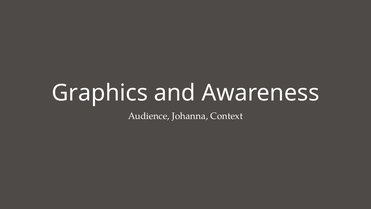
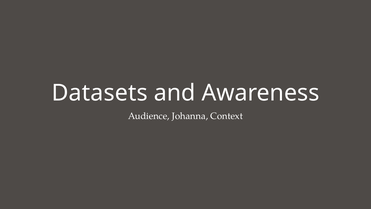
Graphics: Graphics -> Datasets (100, 93)
